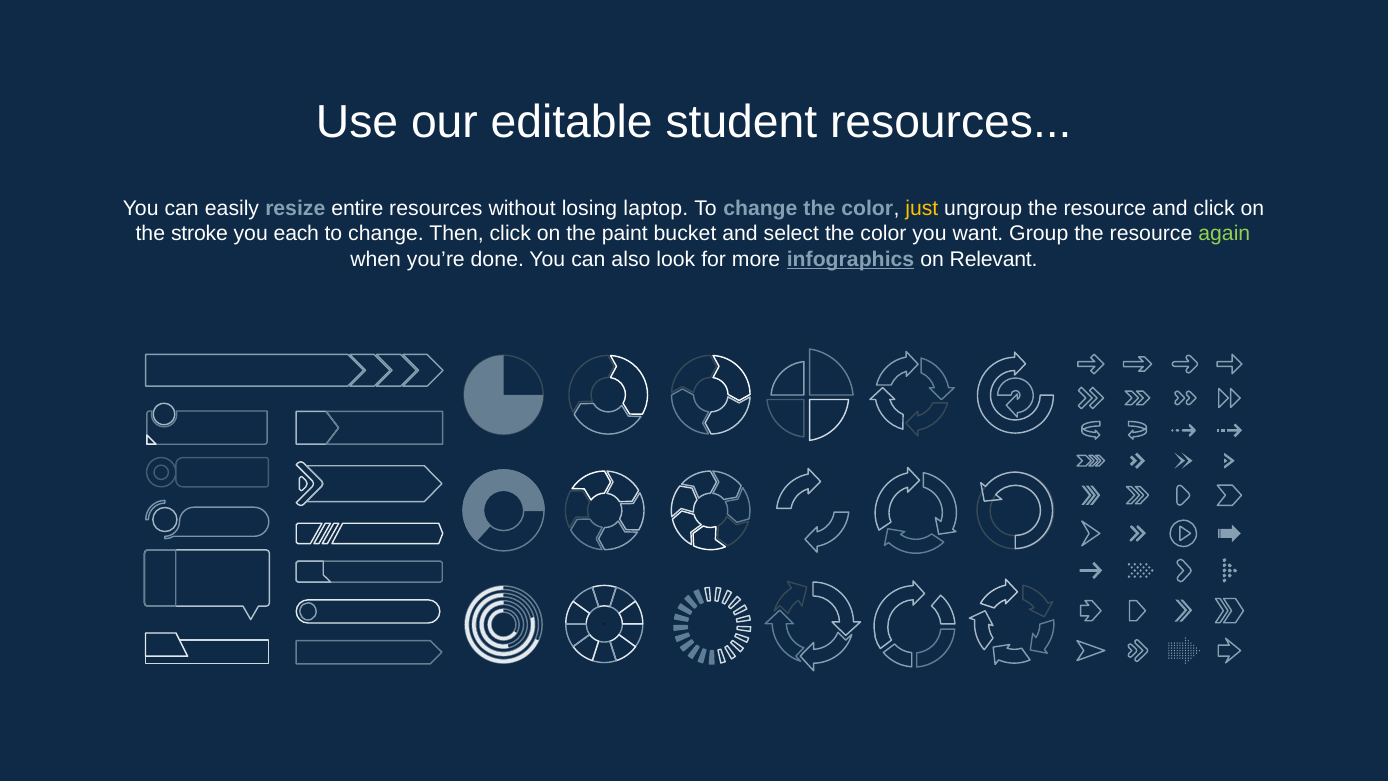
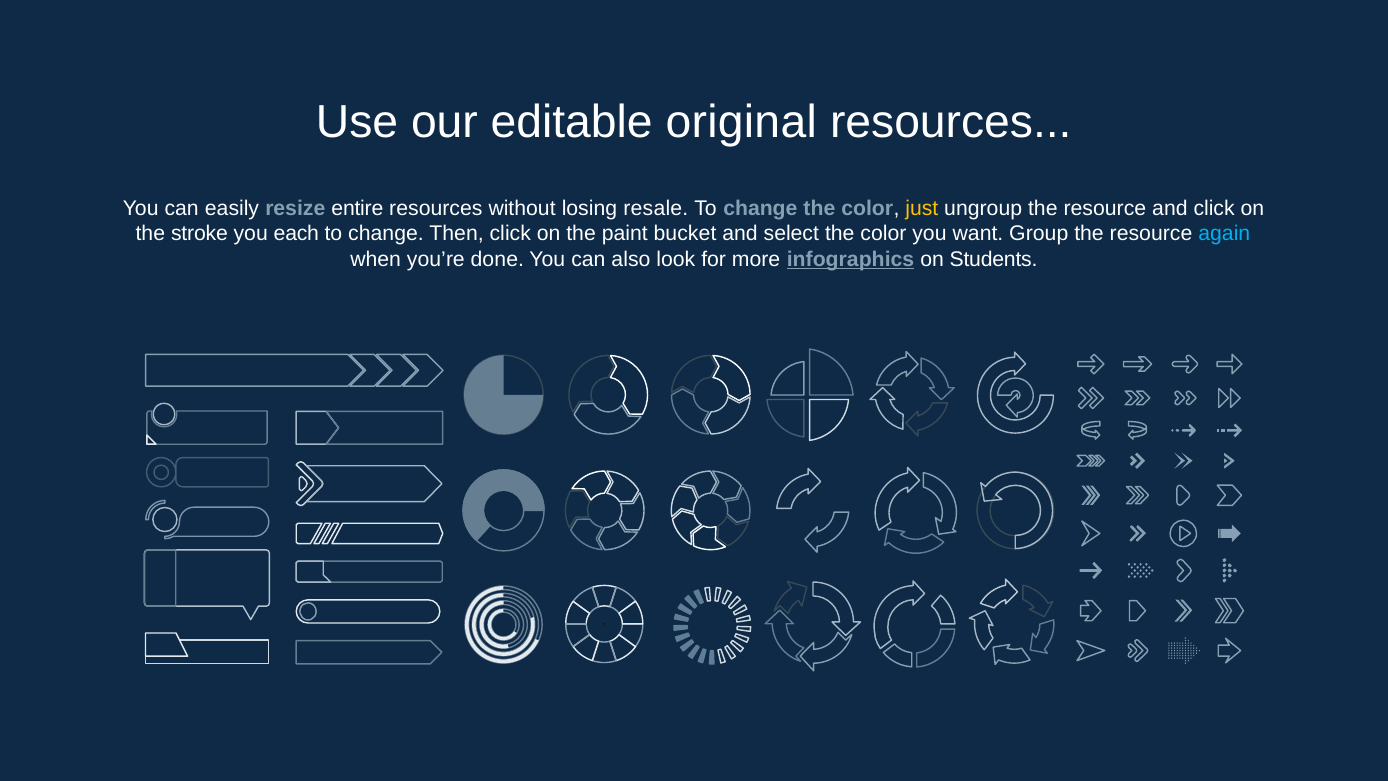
student: student -> original (741, 122)
laptop: laptop -> resale (656, 208)
again colour: light green -> light blue (1224, 234)
Relevant: Relevant -> Students (994, 259)
